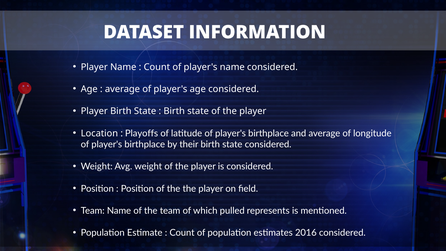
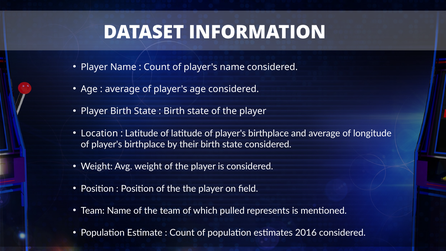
Playoffs: Playoffs -> Latitude (142, 133)
